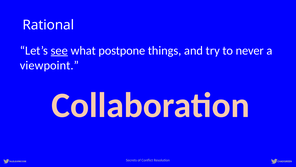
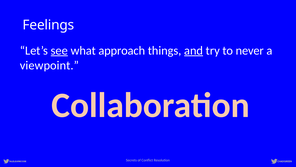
Rational: Rational -> Feelings (48, 25)
postpone: postpone -> approach (122, 50)
and underline: none -> present (194, 50)
